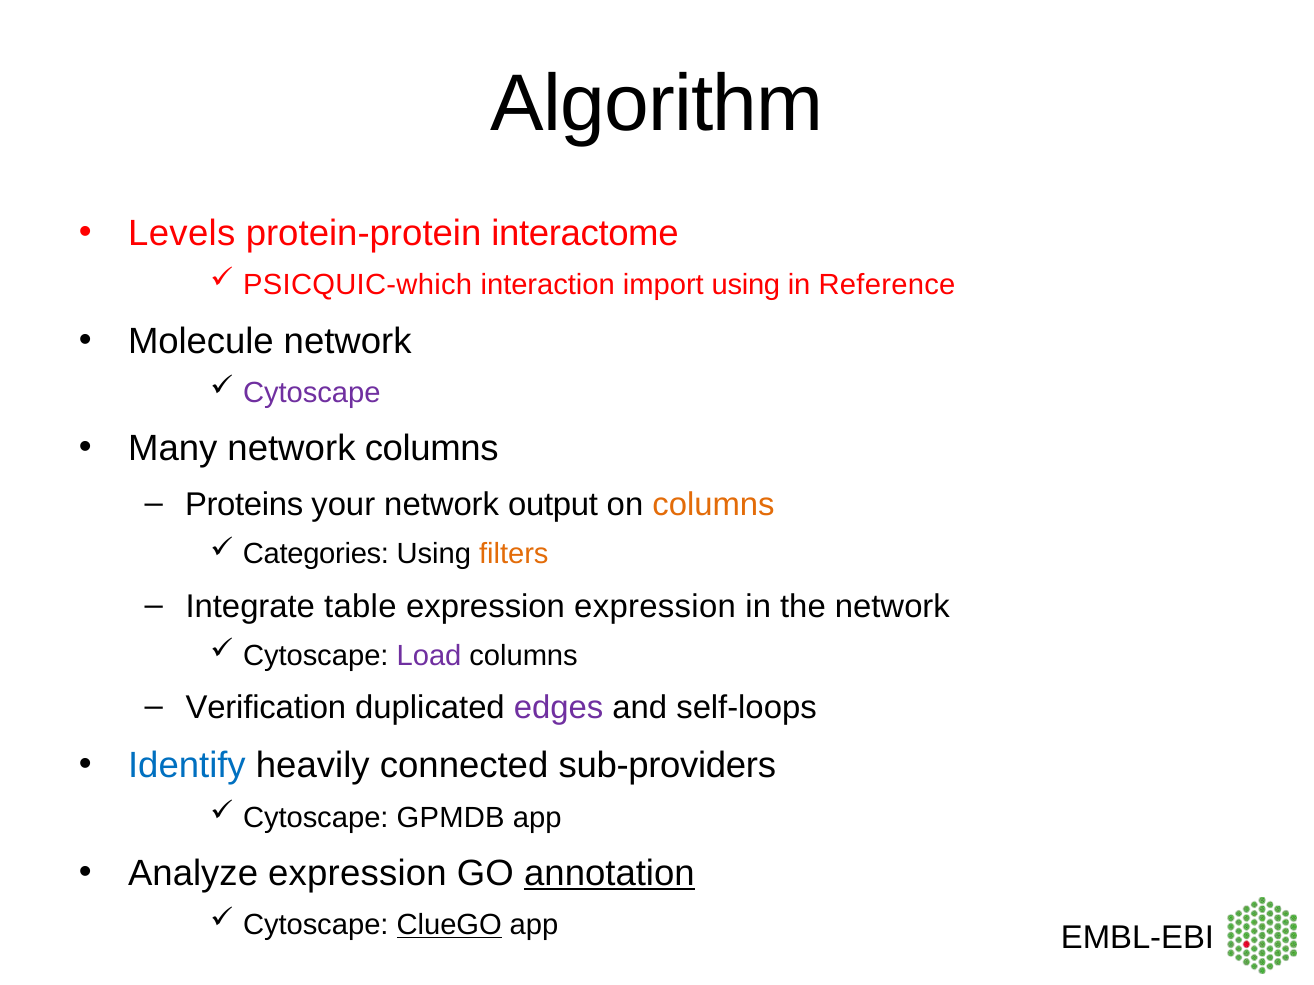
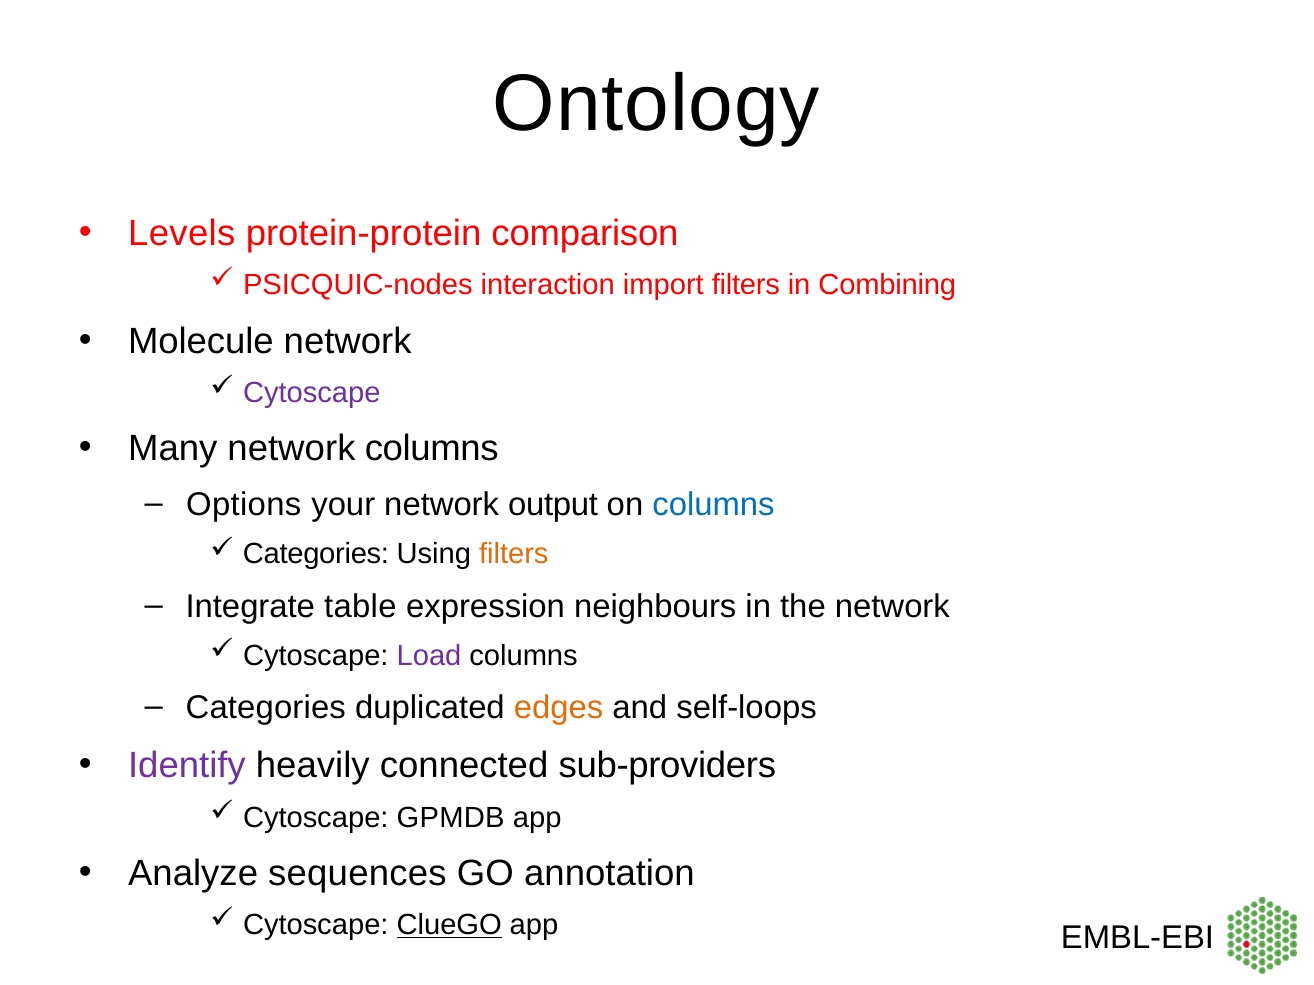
Algorithm: Algorithm -> Ontology (656, 104)
interactome: interactome -> comparison (585, 234)
PSICQUIC-which: PSICQUIC-which -> PSICQUIC-nodes (358, 285)
import using: using -> filters (746, 285)
Reference: Reference -> Combining (887, 285)
Proteins: Proteins -> Options (244, 505)
columns colour: orange -> blue (714, 505)
expression expression: expression -> neighbours (655, 606)
Verification: Verification -> Categories (266, 708)
edges colour: purple -> orange (559, 708)
Identify colour: blue -> purple (187, 766)
Analyze expression: expression -> sequences (357, 874)
annotation underline: present -> none (609, 874)
